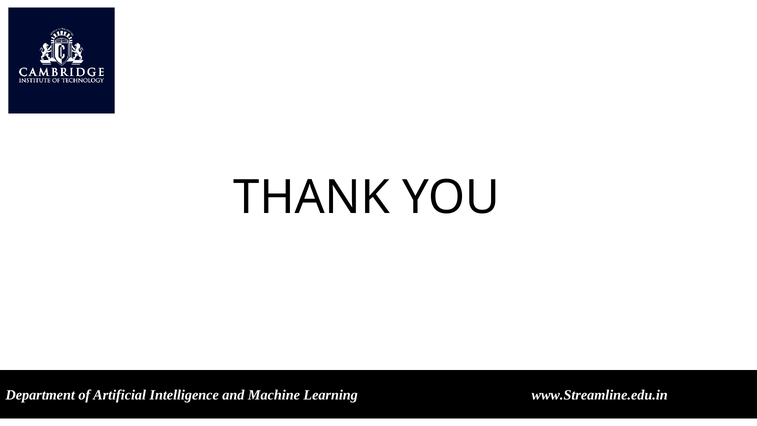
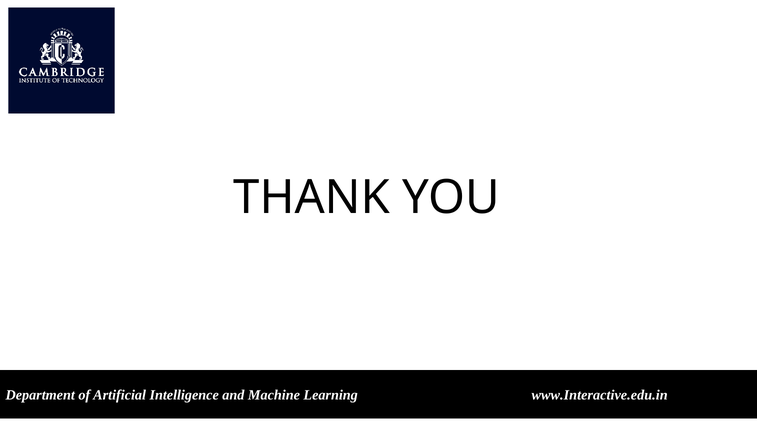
www.Streamline.edu.in: www.Streamline.edu.in -> www.Interactive.edu.in (600, 395)
